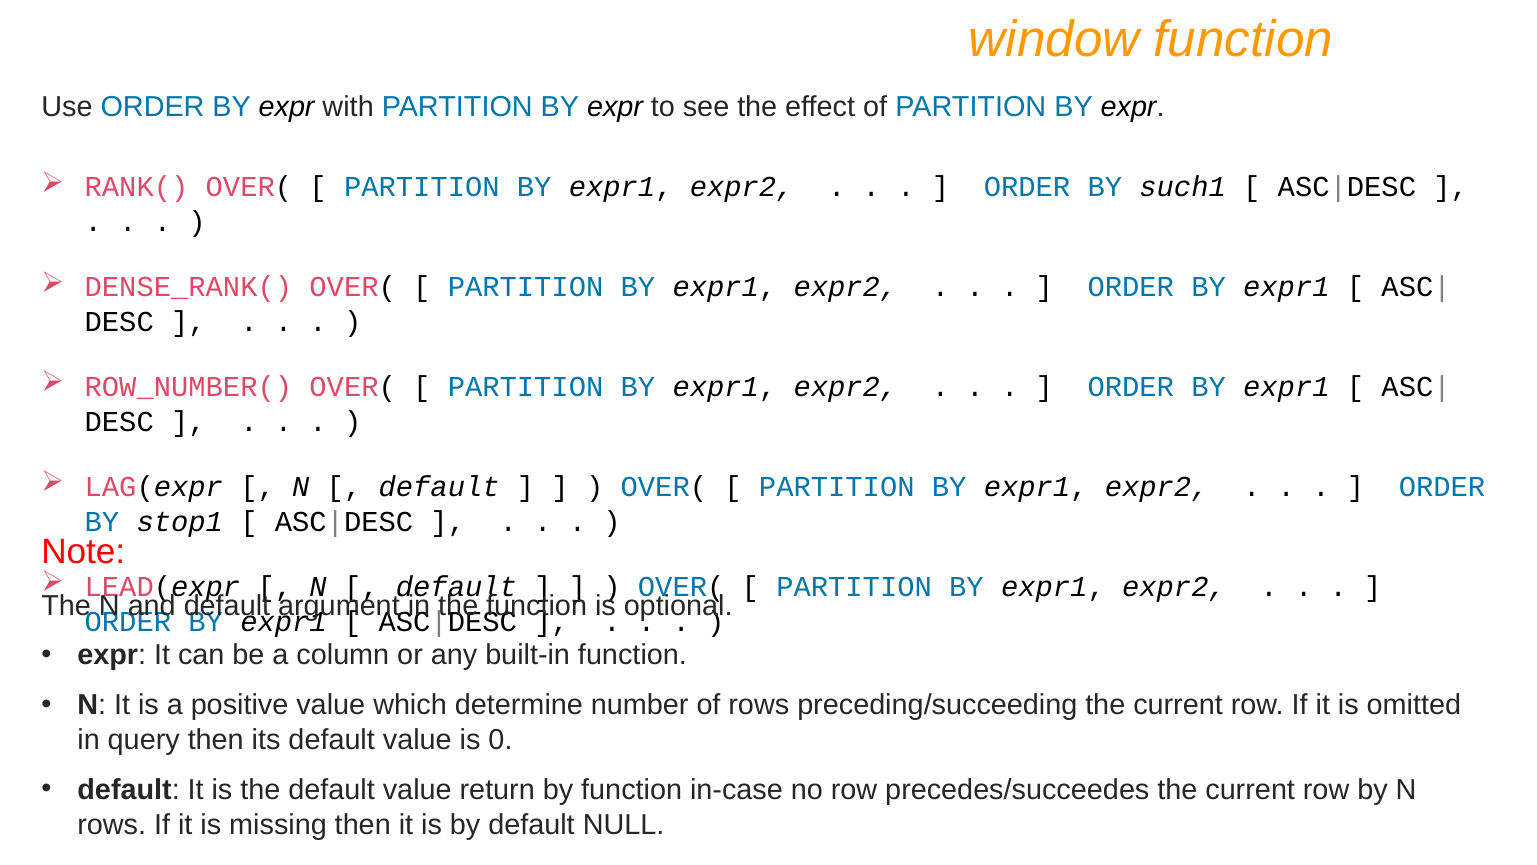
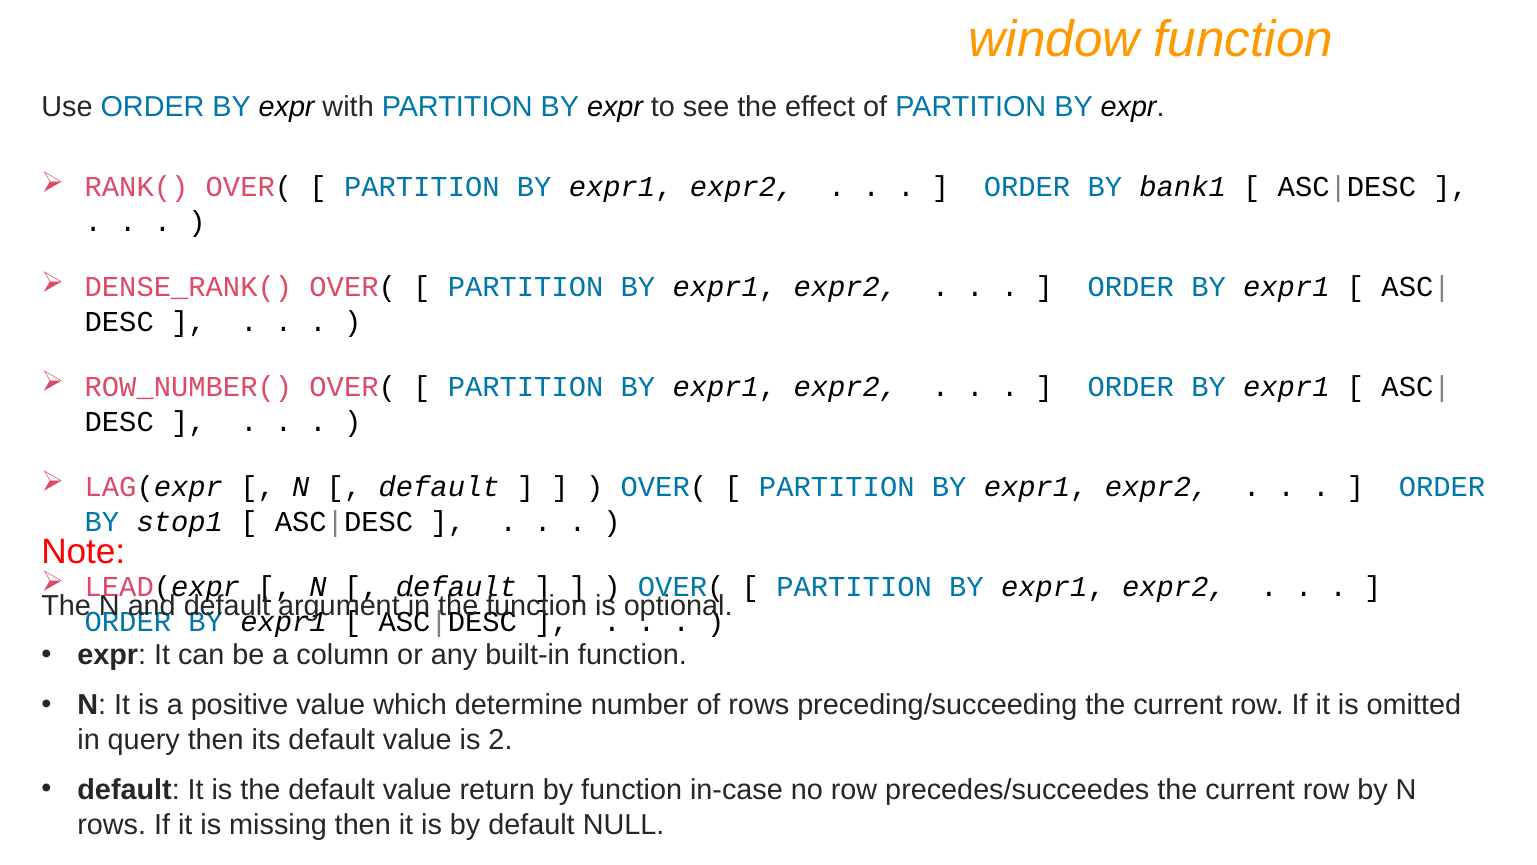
such1: such1 -> bank1 (1183, 187)
0: 0 -> 2 (500, 740)
